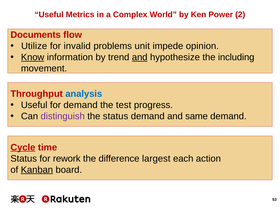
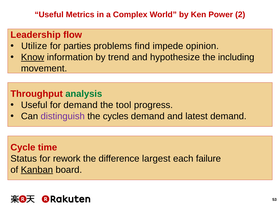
Documents: Documents -> Leadership (36, 35)
invalid: invalid -> parties (77, 46)
unit: unit -> find (142, 46)
and underline: present -> none (140, 57)
analysis colour: blue -> green (84, 94)
test: test -> tool (124, 105)
the status: status -> cycles (116, 116)
same: same -> latest (197, 116)
Cycle underline: present -> none (23, 147)
action: action -> failure (208, 159)
